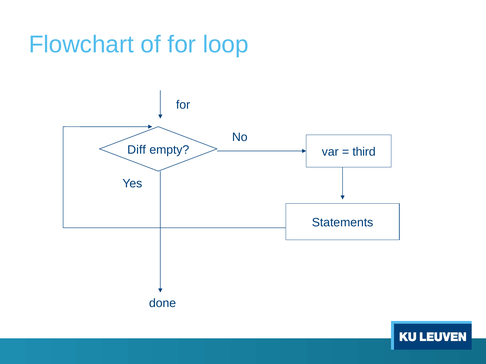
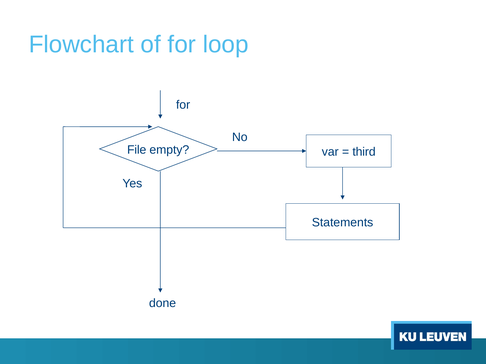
Diff: Diff -> File (137, 150)
